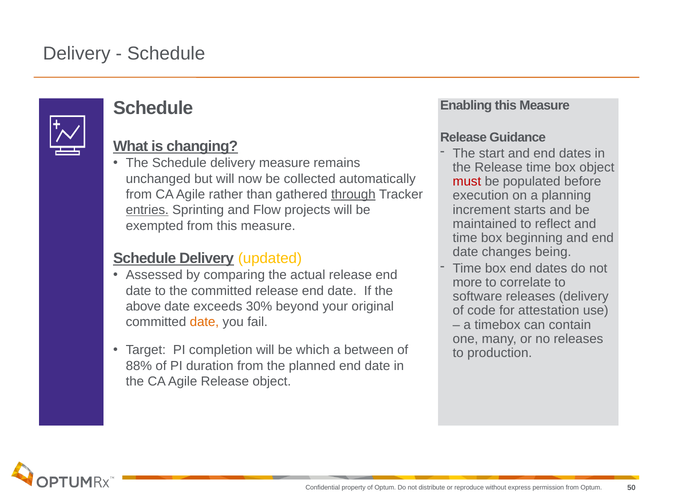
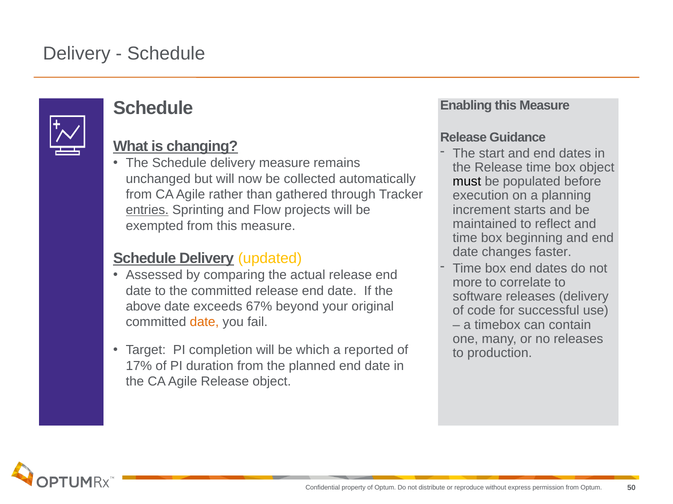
must colour: red -> black (467, 182)
through underline: present -> none (353, 195)
being: being -> faster (553, 253)
30%: 30% -> 67% (259, 307)
attestation: attestation -> successful (549, 311)
between: between -> reported (369, 351)
88%: 88% -> 17% (139, 366)
